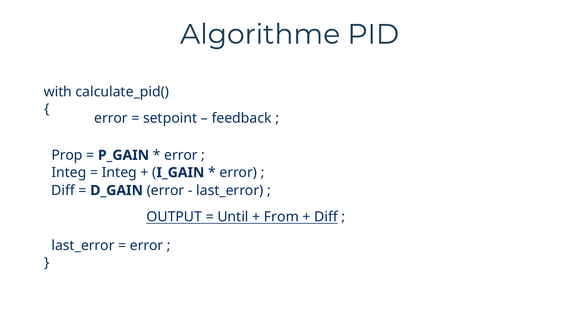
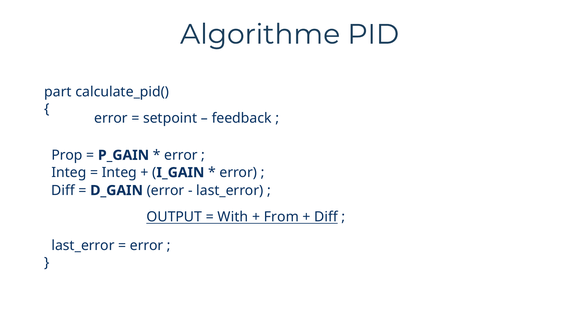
with: with -> part (58, 92)
Until: Until -> With (233, 217)
